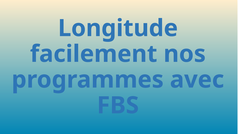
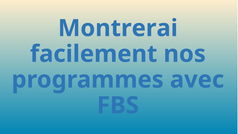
Longitude: Longitude -> Montrerai (118, 28)
